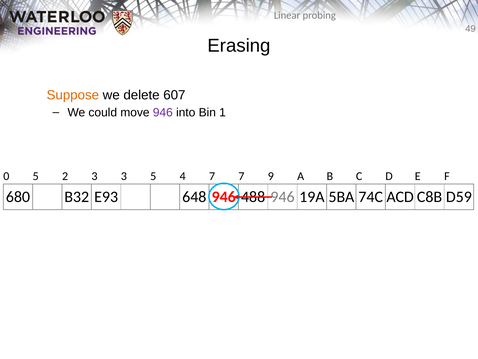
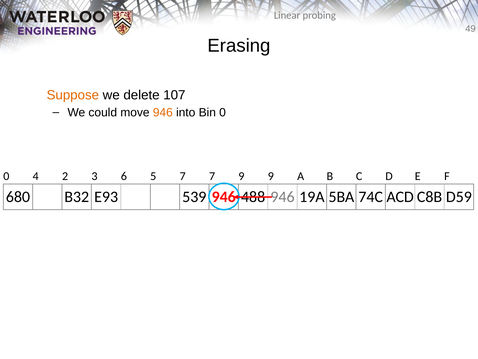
607: 607 -> 107 (174, 95)
946 colour: purple -> orange (163, 112)
Bin 1: 1 -> 0 (223, 112)
0 5: 5 -> 4 (36, 176)
3 3: 3 -> 6 (124, 176)
5 4: 4 -> 7 (183, 176)
7 7: 7 -> 9 (241, 176)
648: 648 -> 539 (194, 197)
